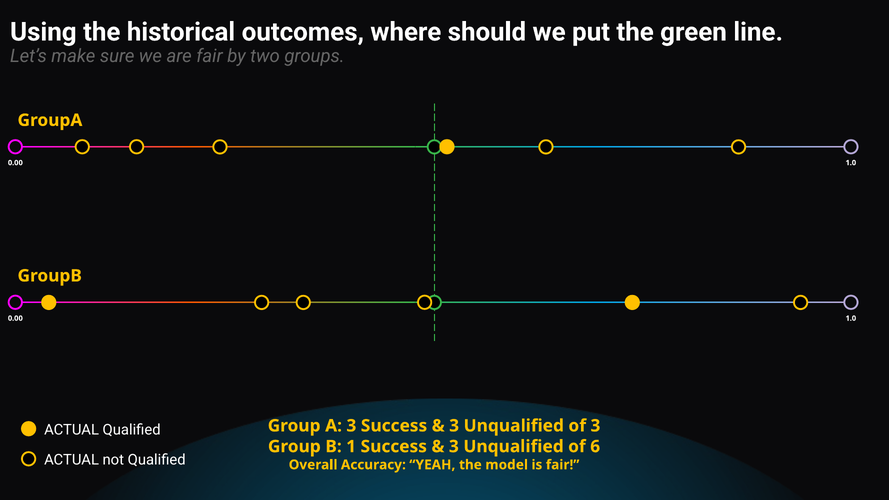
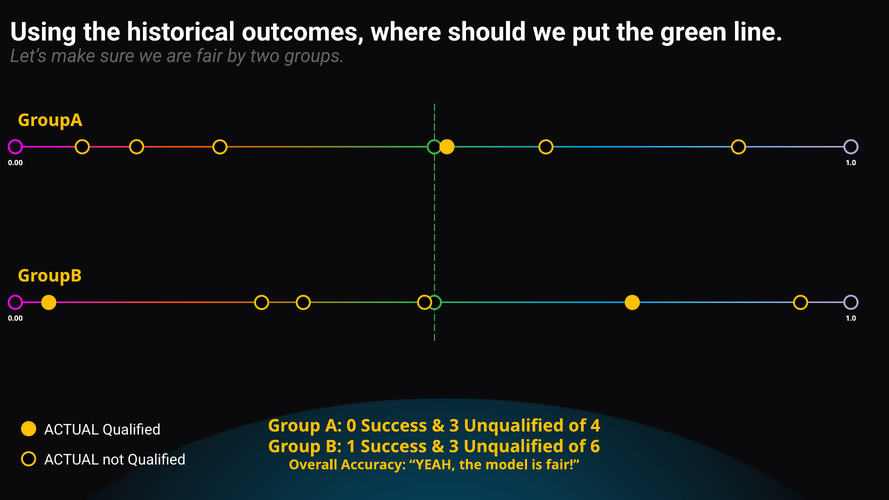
A 3: 3 -> 0 (351, 426)
of 3: 3 -> 4 (595, 426)
